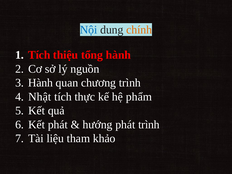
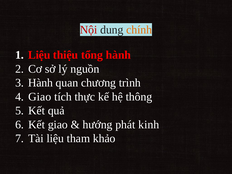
Nội colour: blue -> red (89, 30)
Tích: Tích -> Liệu (39, 55)
Nhật: Nhật -> Giao (40, 97)
phẩm: phẩm -> thông (139, 97)
Kết phát: phát -> giao (58, 125)
phát trình: trình -> kinh (149, 125)
